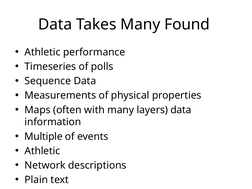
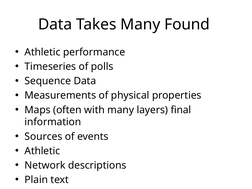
layers data: data -> final (181, 110)
Multiple: Multiple -> Sources (43, 136)
